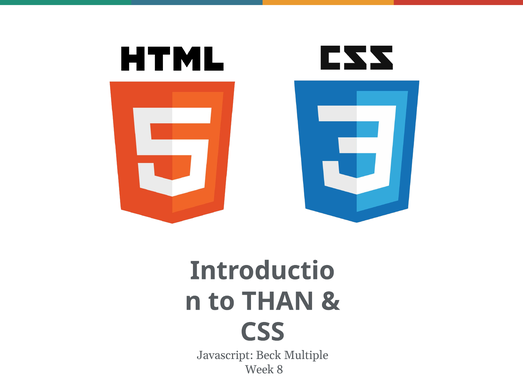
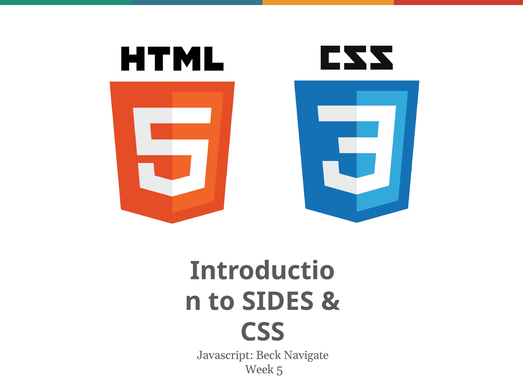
THAN: THAN -> SIDES (278, 302)
Multiple: Multiple -> Navigate (306, 356)
8: 8 -> 5 (280, 370)
